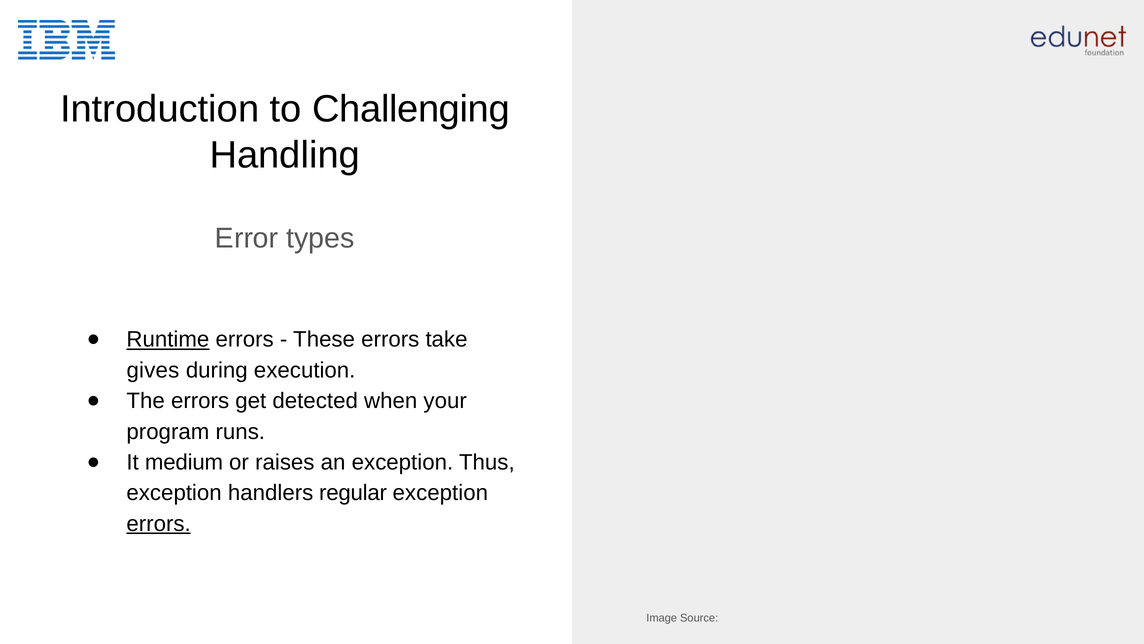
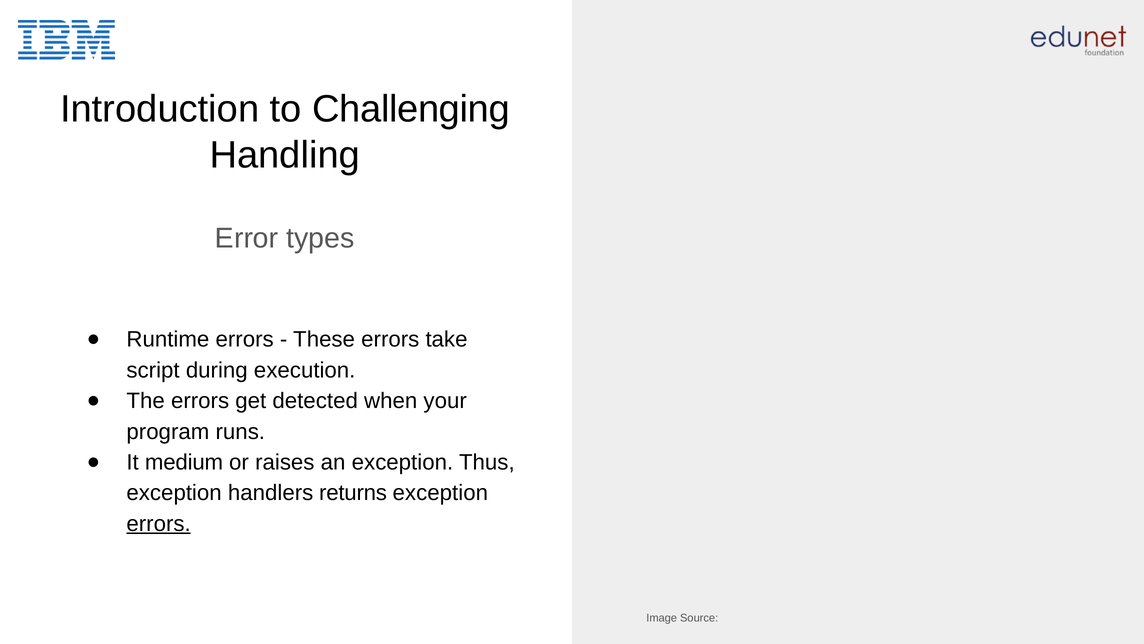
Runtime underline: present -> none (168, 339)
gives: gives -> script (153, 370)
regular: regular -> returns (353, 493)
